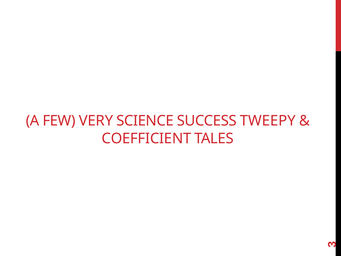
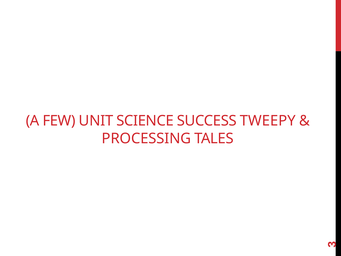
VERY: VERY -> UNIT (96, 121)
COEFFICIENT: COEFFICIENT -> PROCESSING (146, 138)
